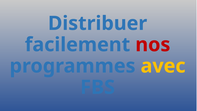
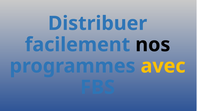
nos colour: red -> black (153, 45)
